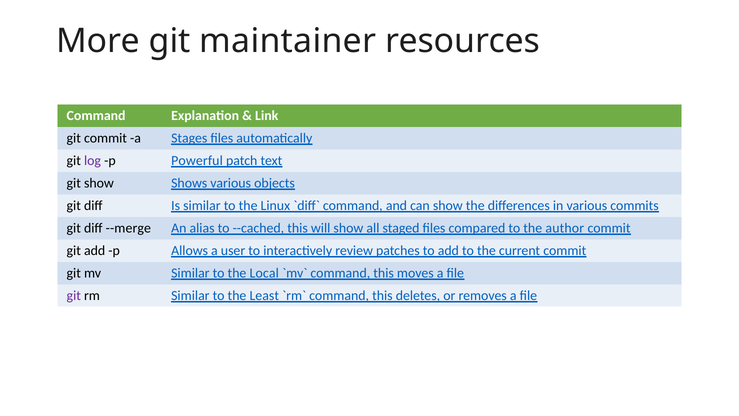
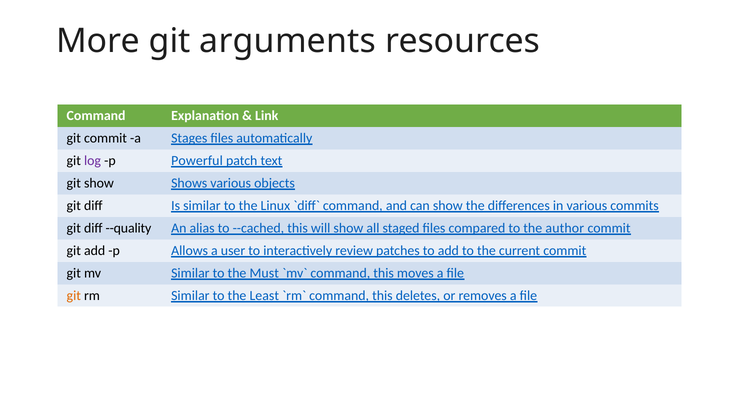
maintainer: maintainer -> arguments (288, 41)
--merge: --merge -> --quality (128, 228)
Local: Local -> Must (264, 273)
git colour: purple -> orange (74, 295)
